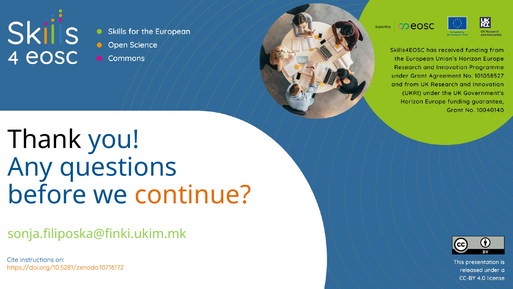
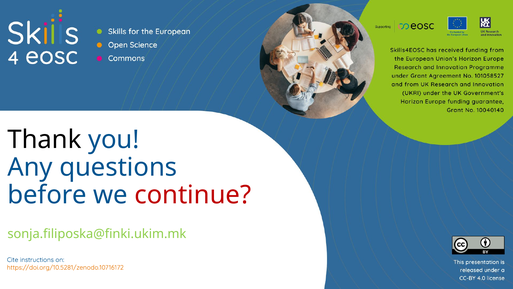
continue colour: orange -> red (193, 195)
